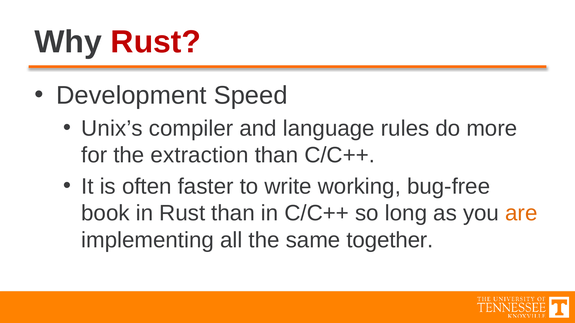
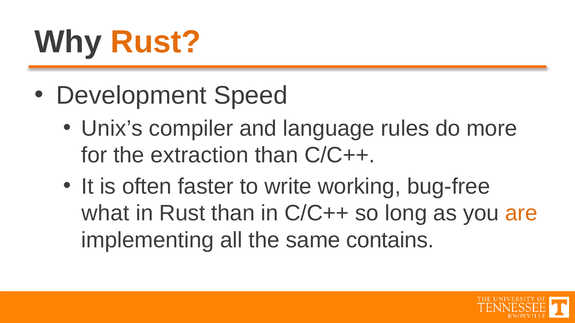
Rust colour: red -> orange (156, 42)
book: book -> what (105, 214)
together: together -> contains (390, 240)
